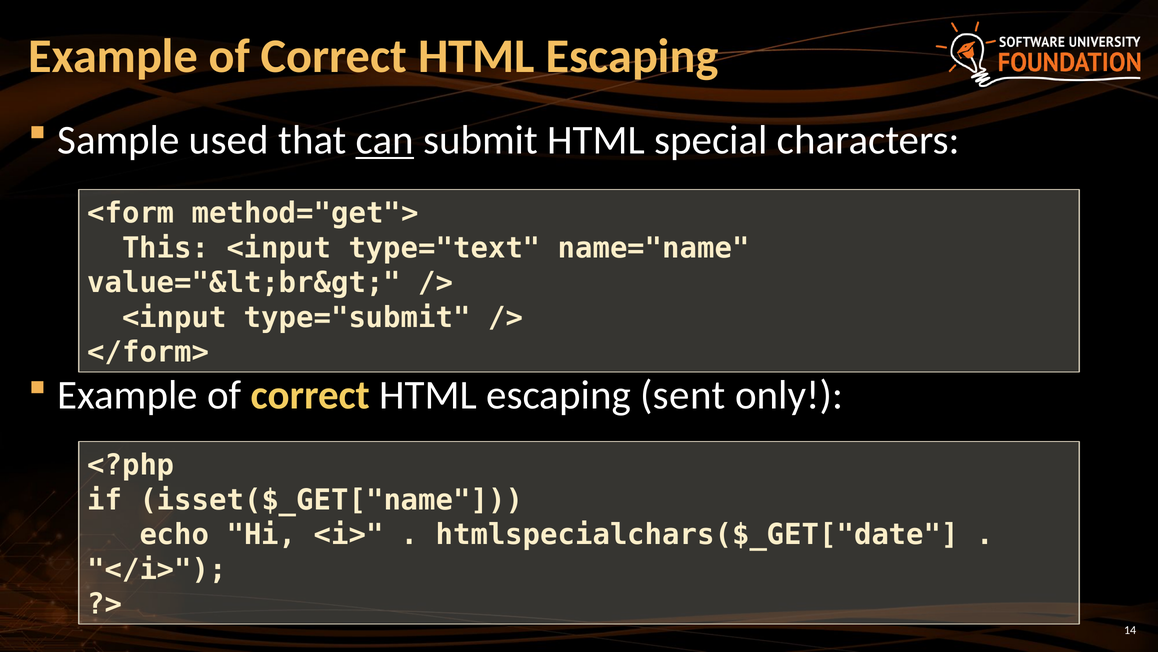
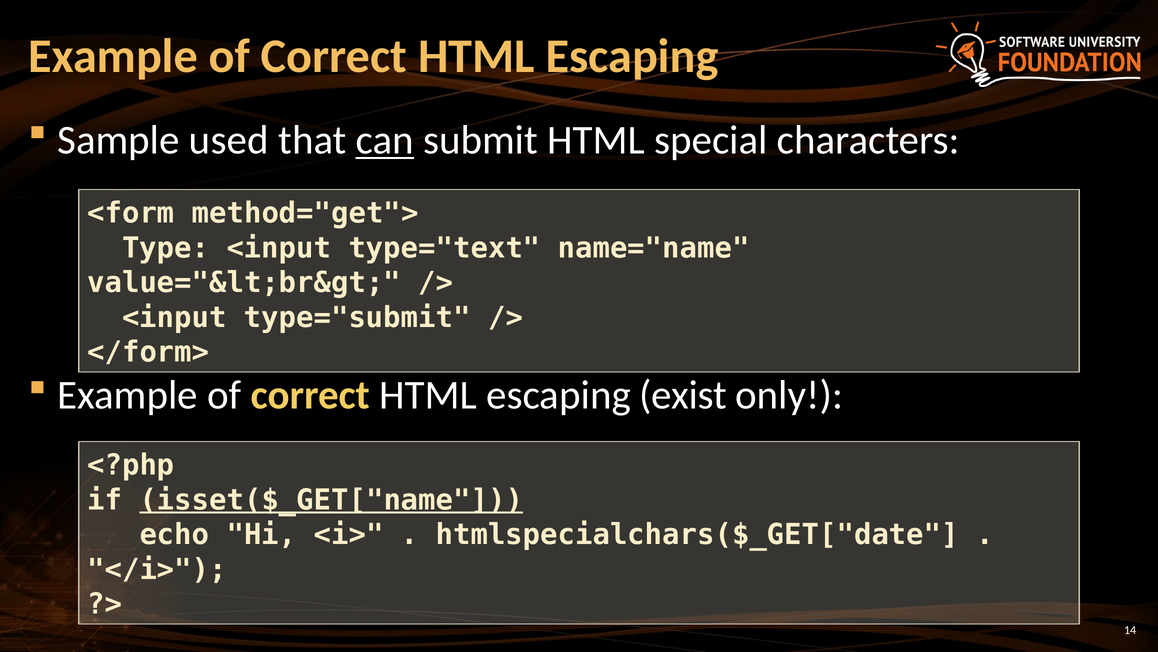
This: This -> Type (166, 248)
sent: sent -> exist (683, 395)
isset($_GET["name underline: none -> present (331, 500)
